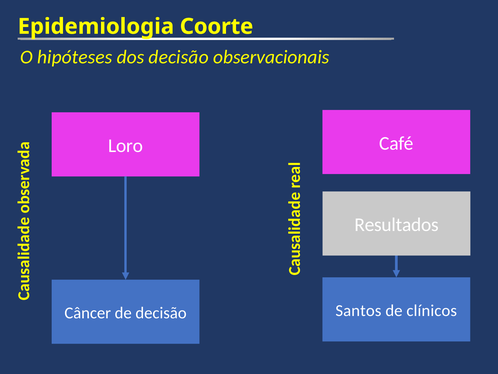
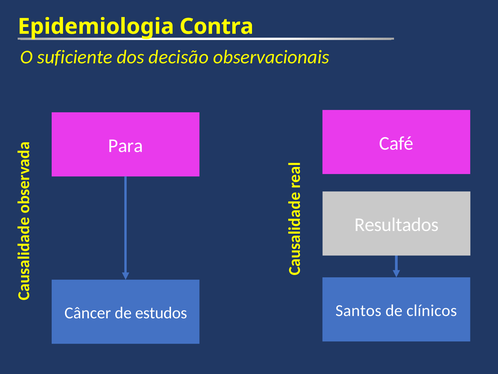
Coorte: Coorte -> Contra (217, 26)
hipóteses: hipóteses -> suficiente (75, 57)
Loro: Loro -> Para (126, 146)
de decisão: decisão -> estudos (161, 313)
